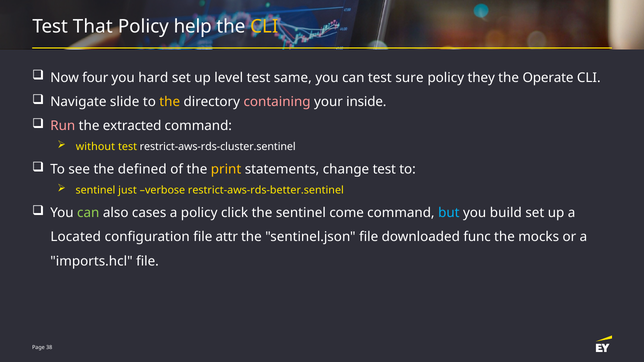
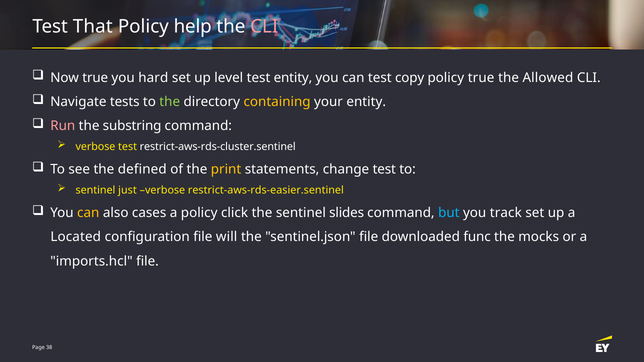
CLI colour: yellow -> pink (264, 26)
Now four: four -> true (95, 78)
test same: same -> entity (293, 78)
sure: sure -> copy (410, 78)
policy they: they -> true (481, 78)
Operate: Operate -> Allowed (548, 78)
slide: slide -> tests (125, 102)
the colour: yellow -> light green (170, 102)
containing colour: pink -> yellow (277, 102)
your inside: inside -> entity (366, 102)
extracted: extracted -> substring (132, 126)
without: without -> verbose (96, 147)
restrict-aws-rds-better.sentinel: restrict-aws-rds-better.sentinel -> restrict-aws-rds-easier.sentinel (266, 190)
can colour: light green -> yellow (88, 213)
come: come -> slides (347, 213)
build: build -> track (506, 213)
attr: attr -> will (227, 237)
